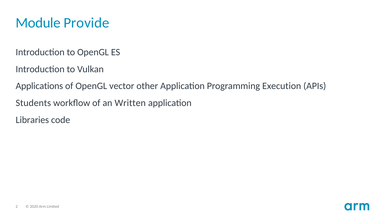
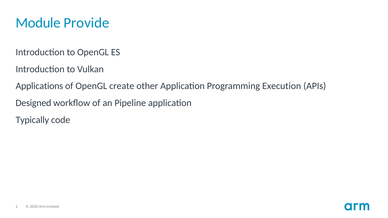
vector: vector -> create (122, 86)
Students: Students -> Designed (33, 103)
Written: Written -> Pipeline (130, 103)
Libraries: Libraries -> Typically (32, 120)
